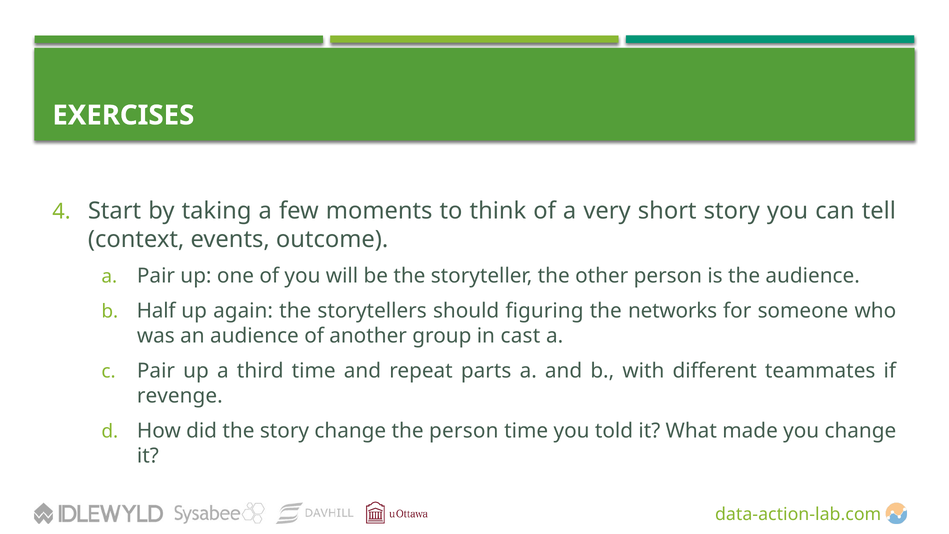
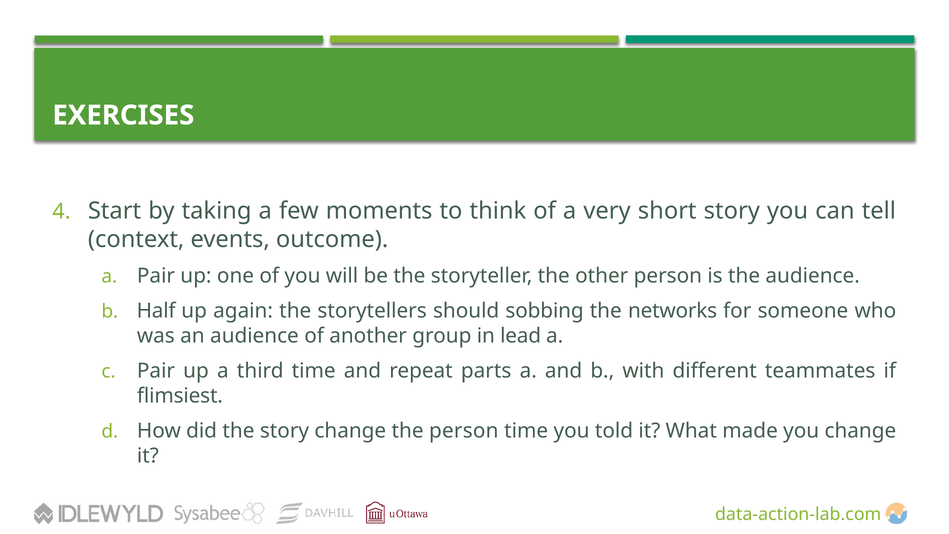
figuring: figuring -> sobbing (545, 311)
cast: cast -> lead (521, 336)
revenge: revenge -> flimsiest (180, 396)
